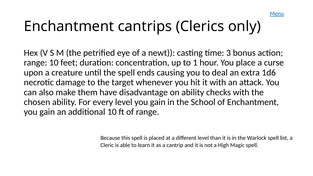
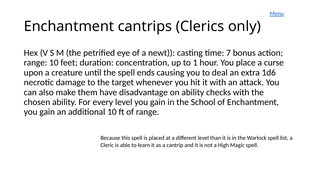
3: 3 -> 7 (229, 53)
